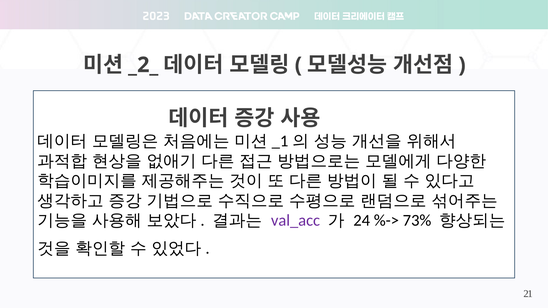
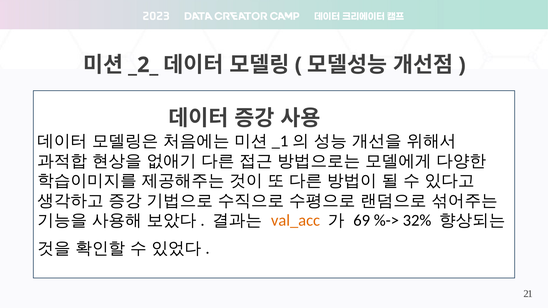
val_acc colour: purple -> orange (296, 221)
24: 24 -> 69 (362, 221)
73%: 73% -> 32% (417, 221)
